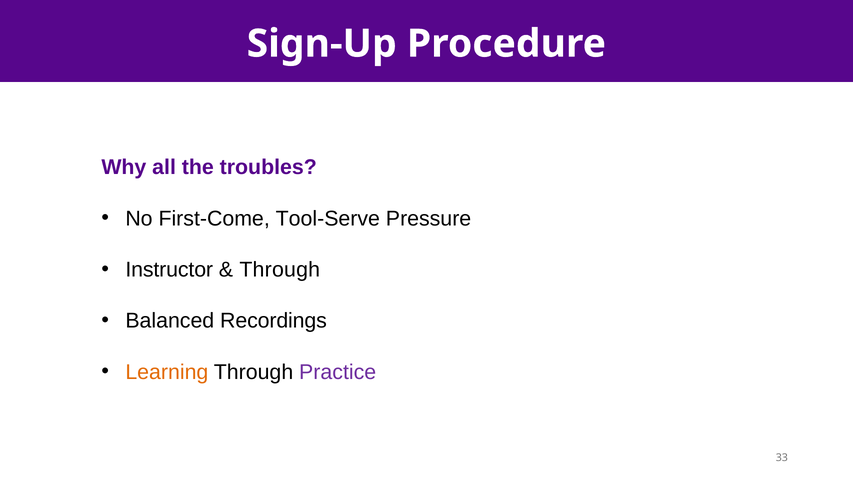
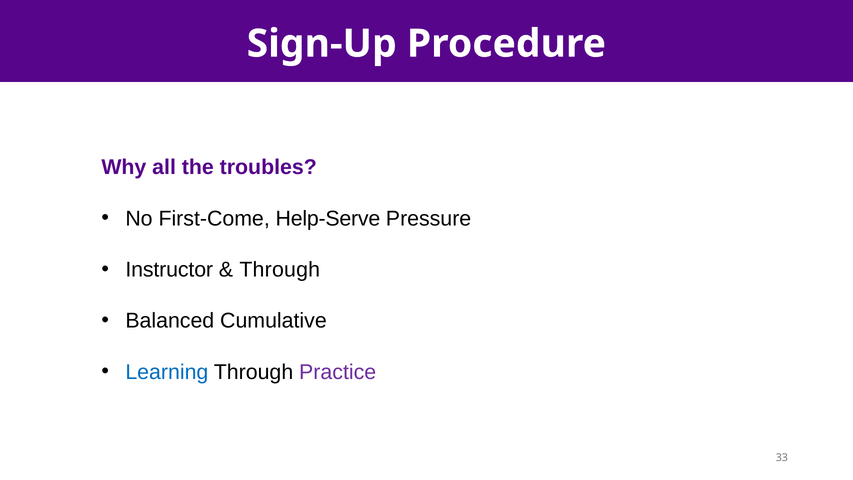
Tool-Serve: Tool-Serve -> Help-Serve (328, 218)
Recordings: Recordings -> Cumulative (273, 321)
Learning colour: orange -> blue (167, 372)
